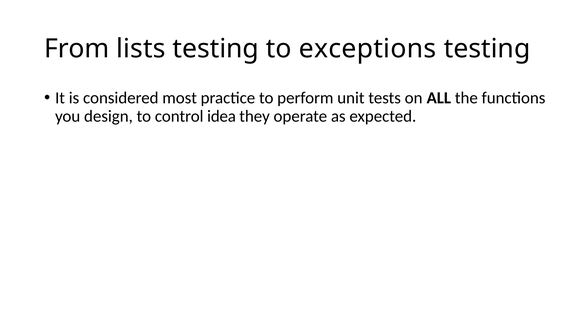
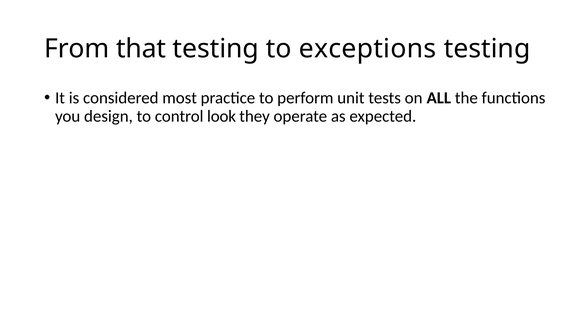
lists: lists -> that (141, 49)
idea: idea -> look (222, 116)
